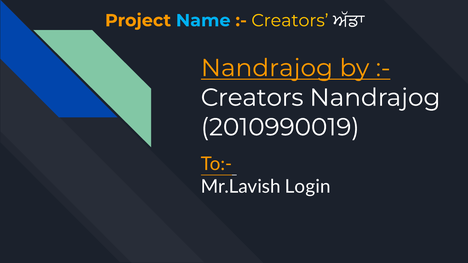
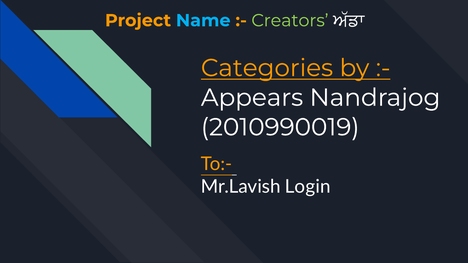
Creators colour: yellow -> light green (290, 21)
Nandrajog: Nandrajog -> Categories (267, 68)
Creators: Creators -> Appears (252, 98)
